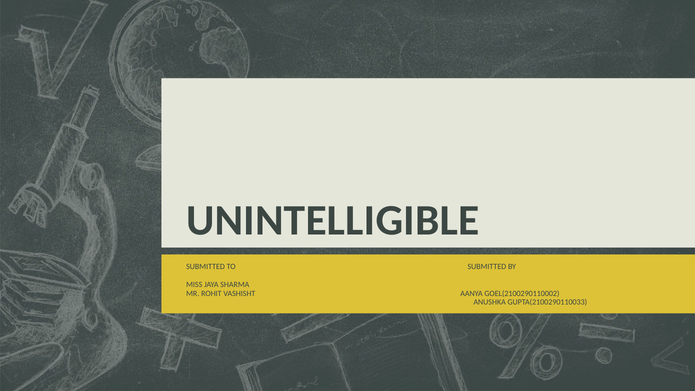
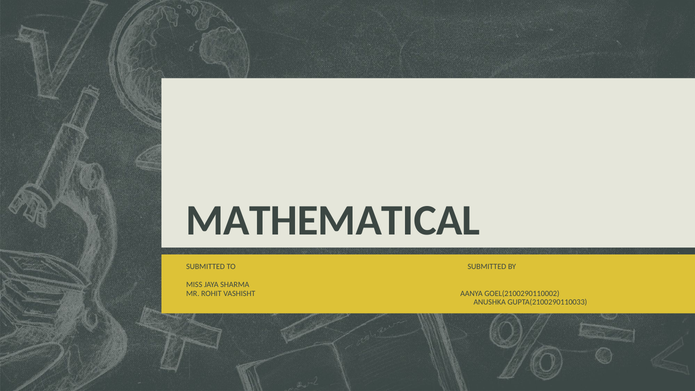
UNINTELLIGIBLE: UNINTELLIGIBLE -> MATHEMATICAL (333, 221)
